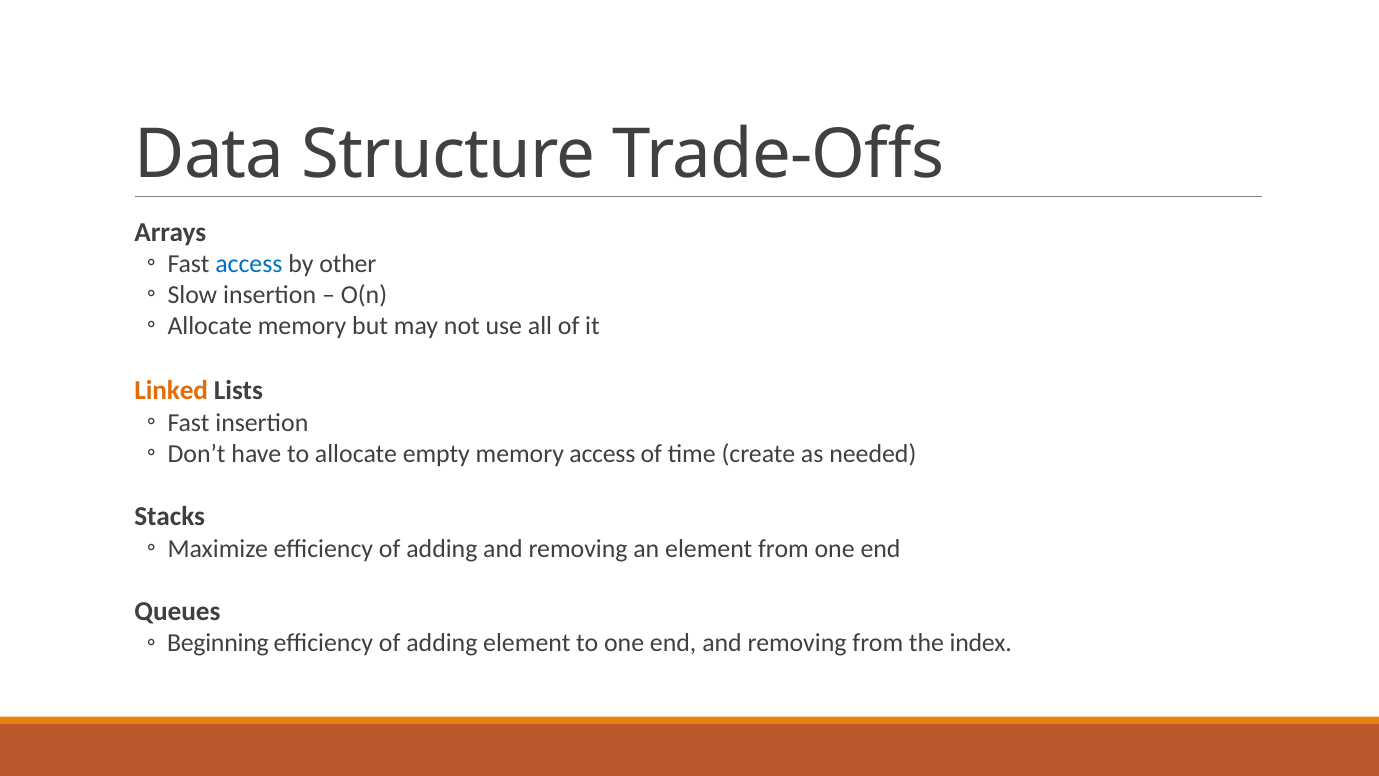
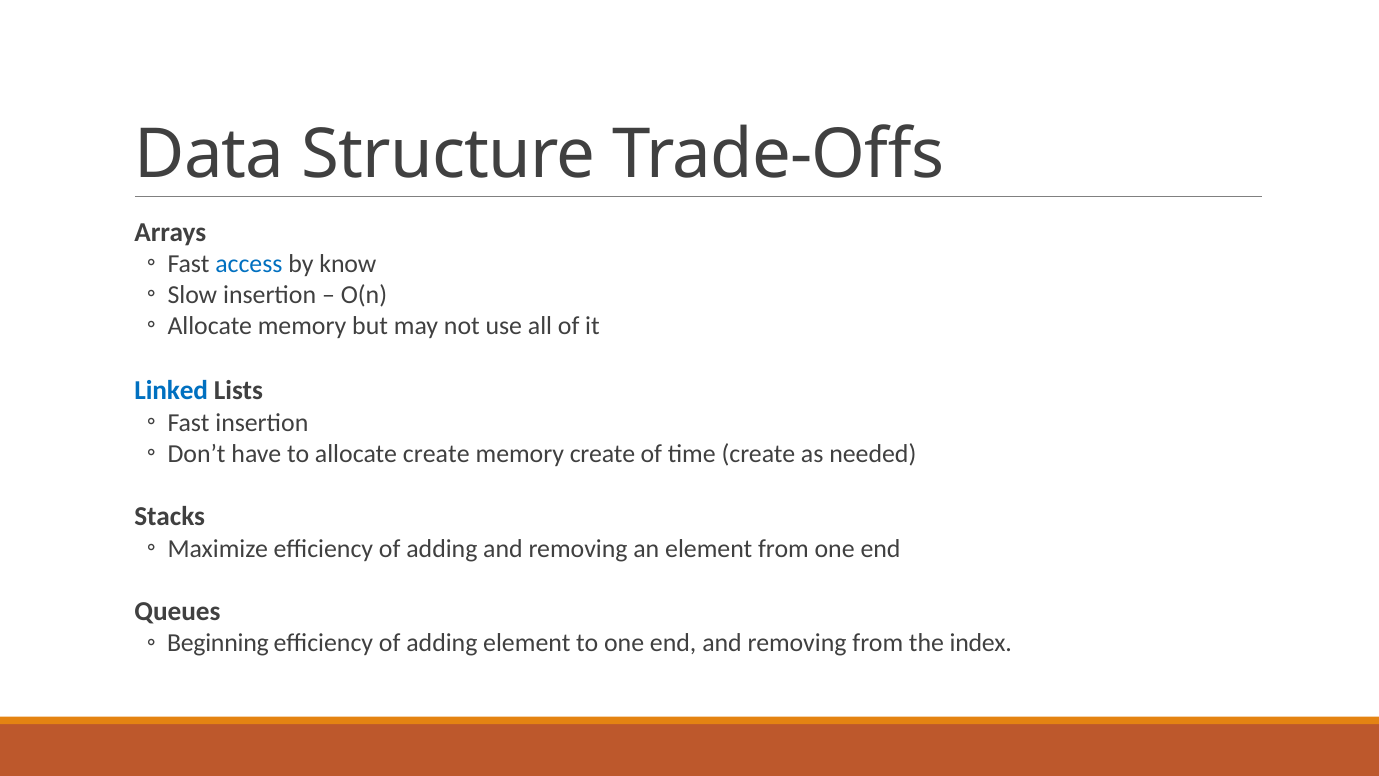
other: other -> know (348, 264)
Linked colour: orange -> blue (171, 391)
allocate empty: empty -> create (436, 454)
memory access: access -> create (602, 454)
